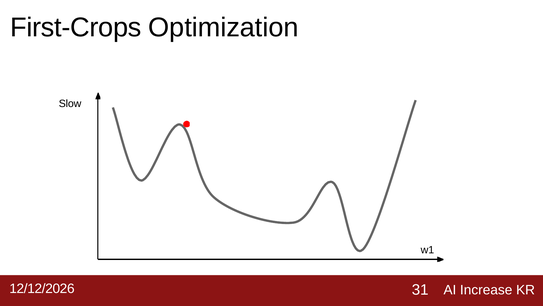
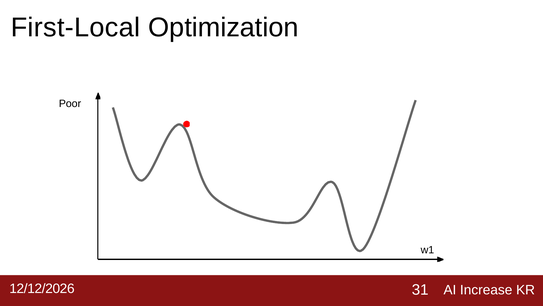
First-Crops: First-Crops -> First-Local (76, 28)
Slow: Slow -> Poor (70, 103)
